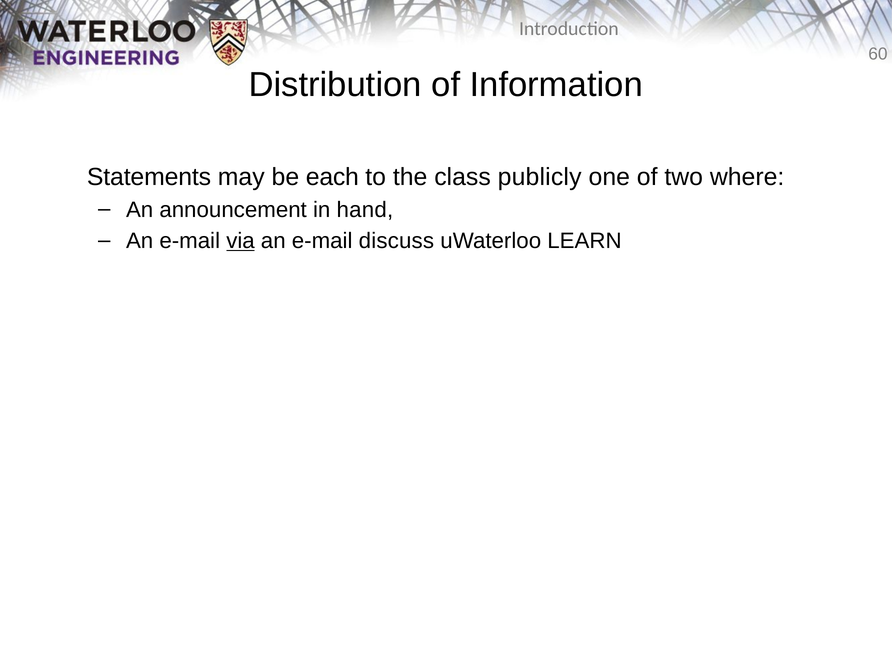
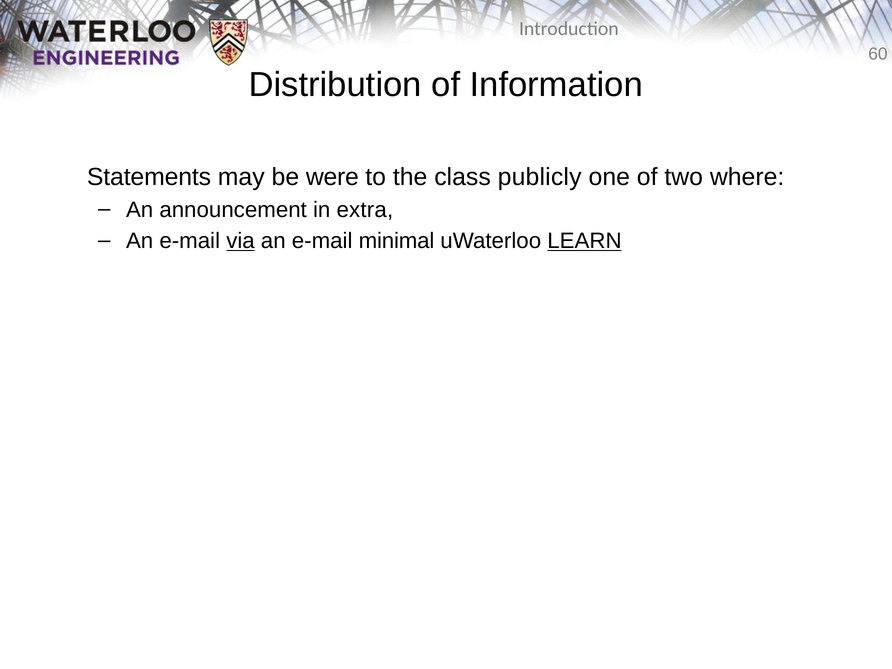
each: each -> were (332, 177)
hand: hand -> extra (365, 210)
discuss: discuss -> minimal (397, 241)
LEARN underline: none -> present (584, 241)
